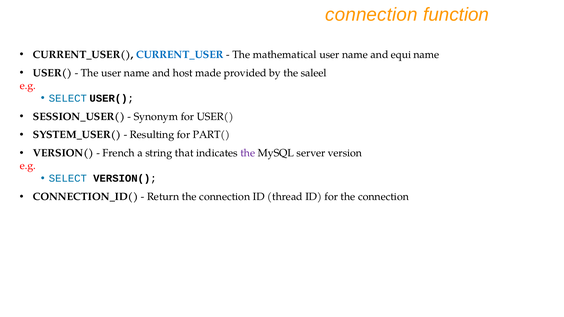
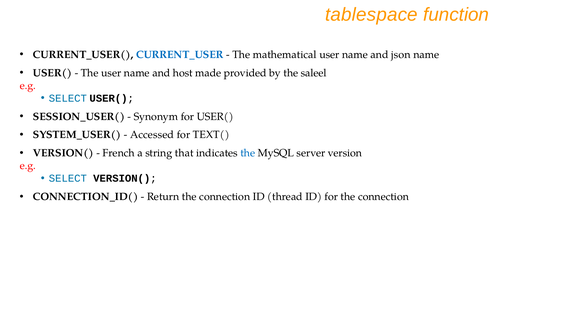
connection: connection -> tablespace (371, 15)
equi: equi -> json (401, 55)
Resulting: Resulting -> Accessed (152, 135)
PART(: PART( -> TEXT( (211, 135)
the colour: purple -> blue (248, 153)
